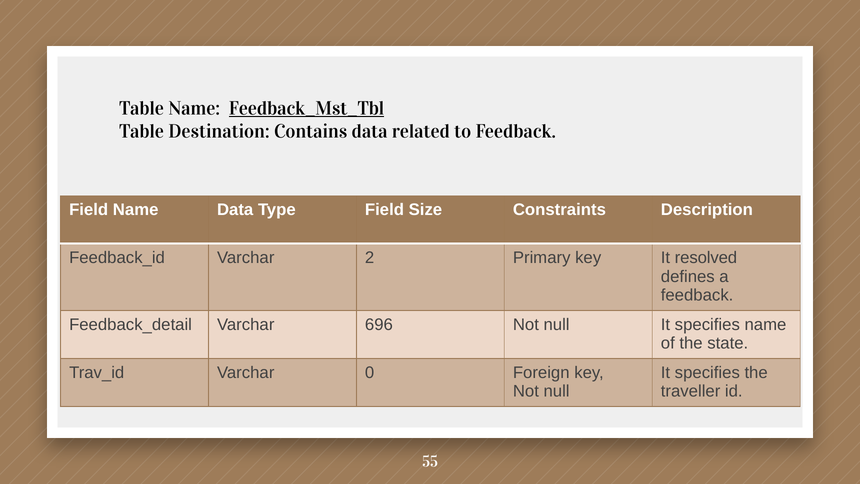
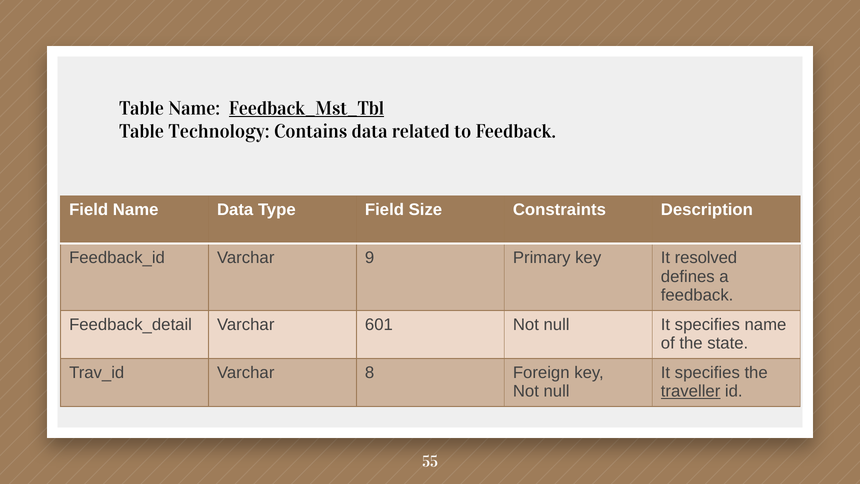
Destination: Destination -> Technology (219, 131)
2: 2 -> 9 (370, 258)
696: 696 -> 601 (379, 324)
0: 0 -> 8 (370, 372)
traveller underline: none -> present (691, 391)
